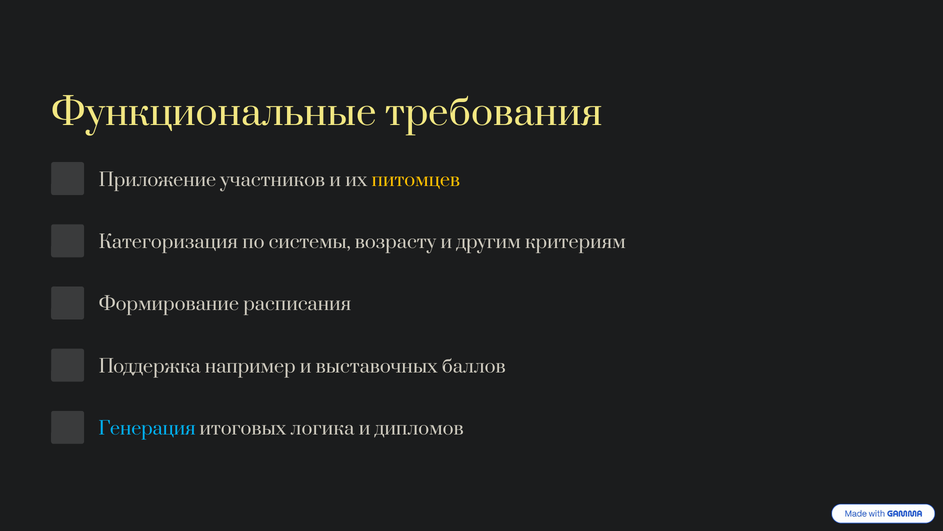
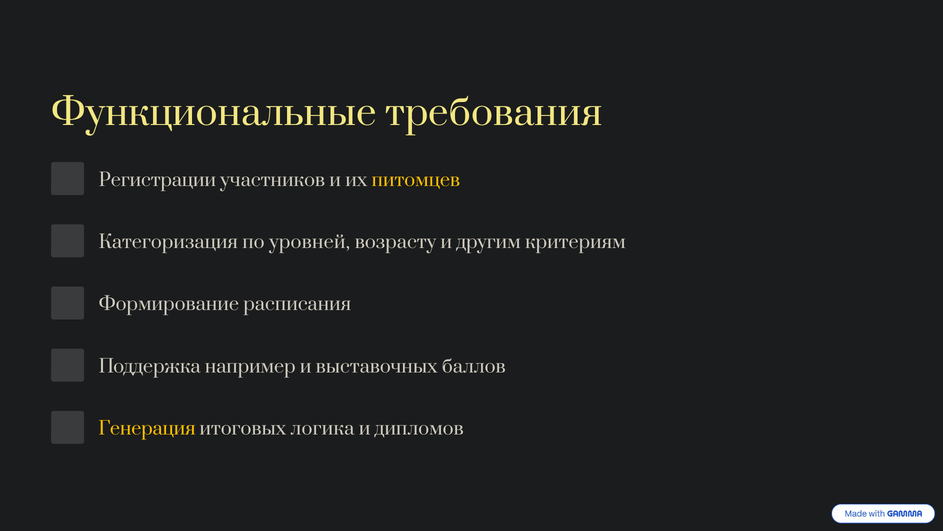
Приложение: Приложение -> Регистрации (157, 180)
системы: системы -> уровней (310, 242)
Генерация colour: light blue -> yellow (147, 428)
